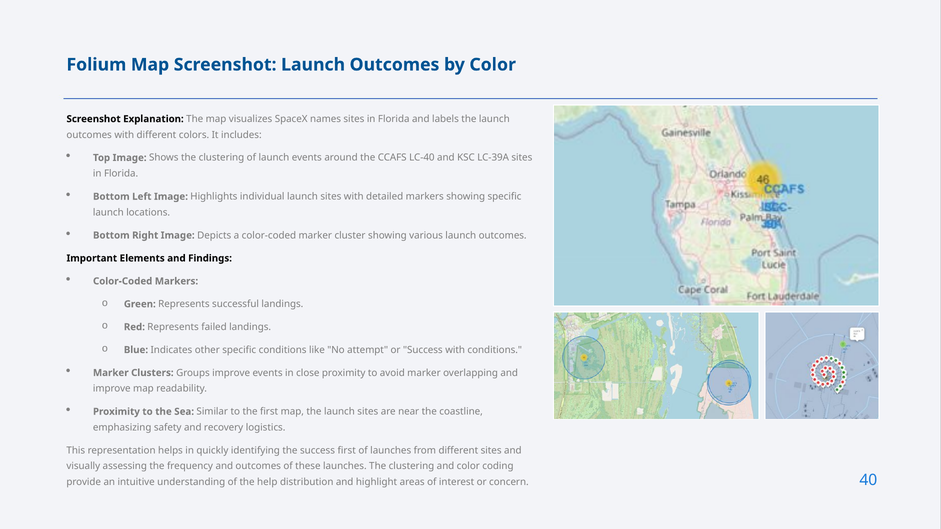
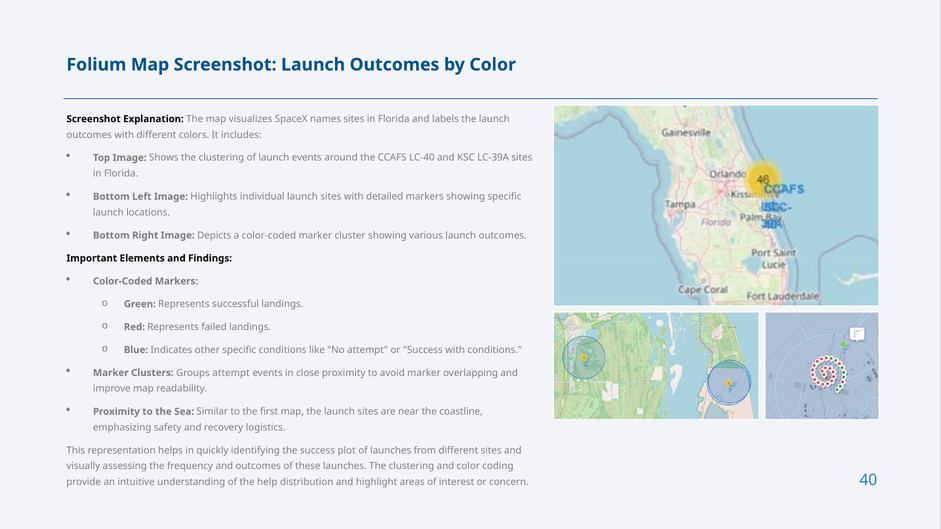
Groups improve: improve -> attempt (231, 373)
success first: first -> plot (347, 451)
